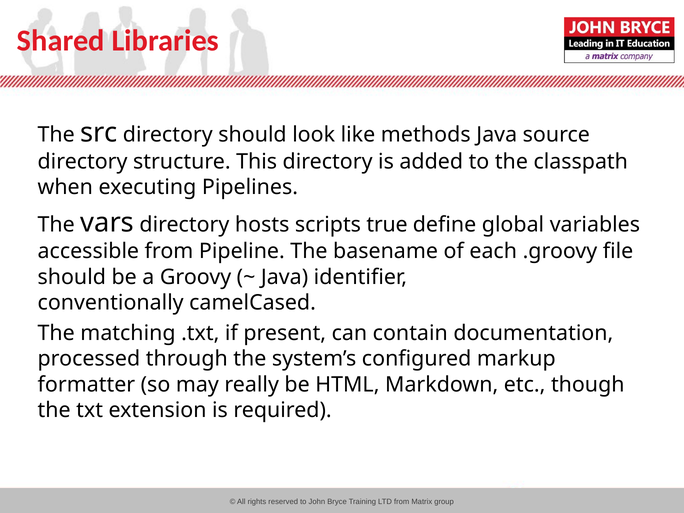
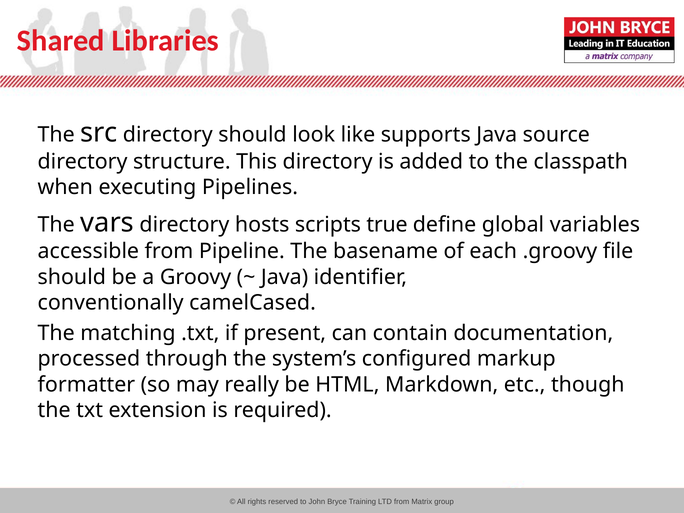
methods: methods -> supports (426, 135)
